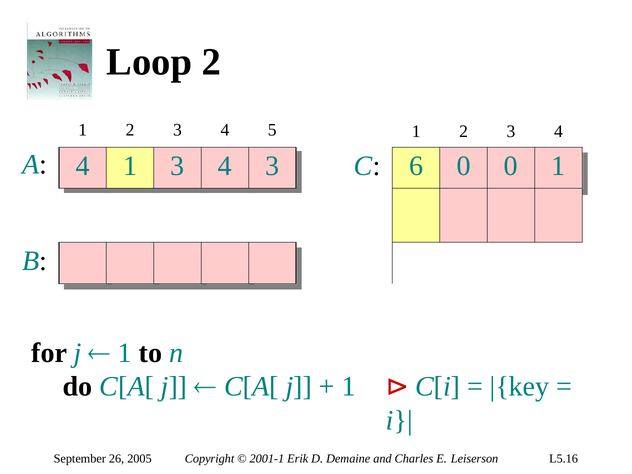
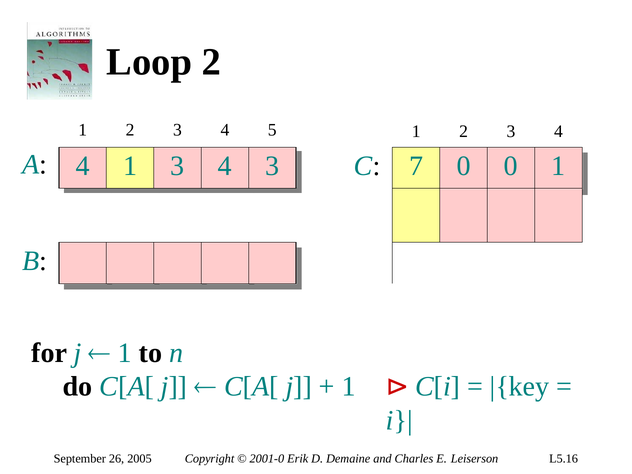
6: 6 -> 7 (416, 166)
2001-1: 2001-1 -> 2001-0 (267, 459)
